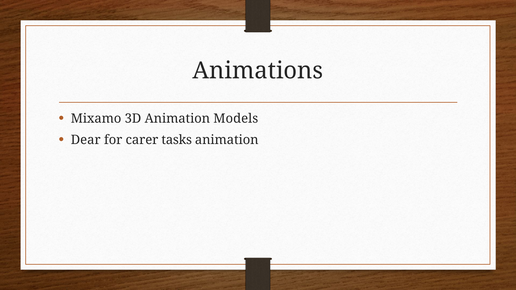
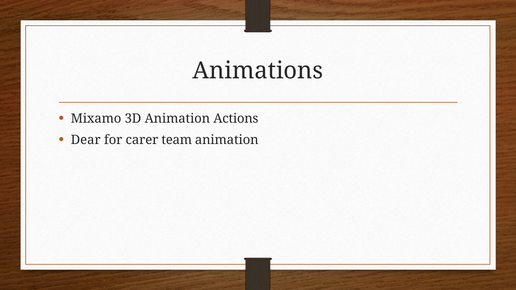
Models: Models -> Actions (236, 119)
tasks: tasks -> team (177, 140)
